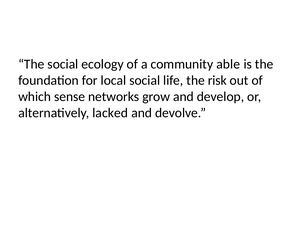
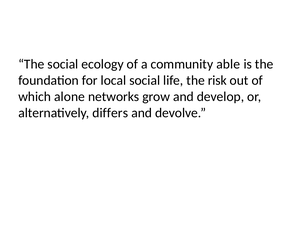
sense: sense -> alone (70, 97)
lacked: lacked -> differs (110, 113)
